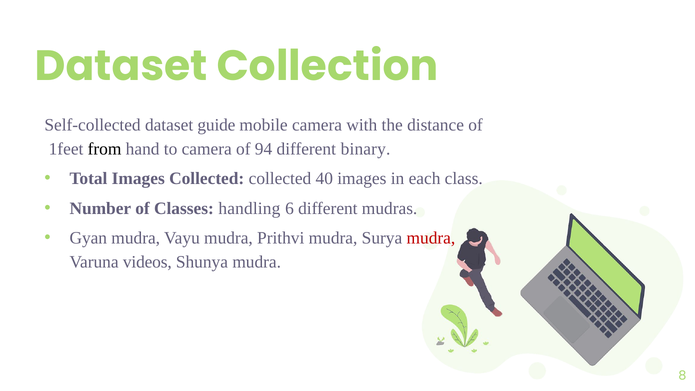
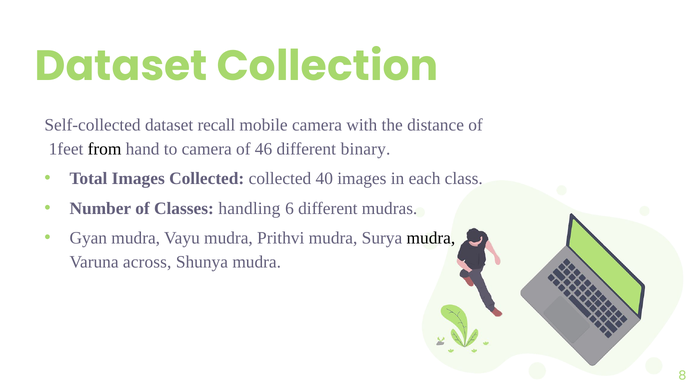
guide: guide -> recall (216, 125)
94: 94 -> 46 (264, 149)
mudra colour: red -> black (431, 238)
videos: videos -> across (147, 262)
